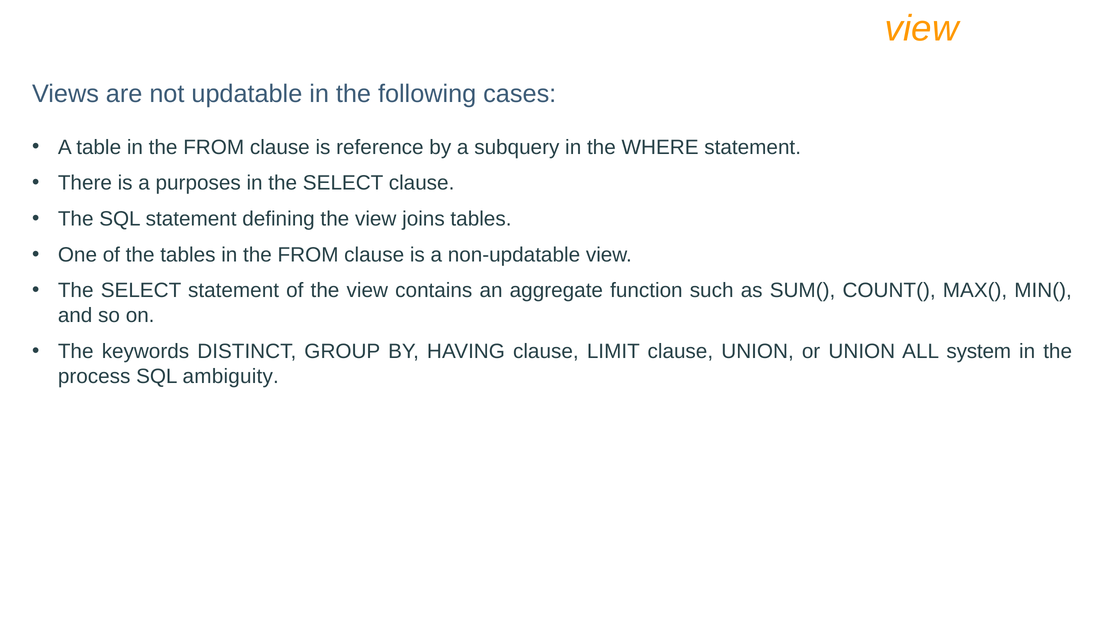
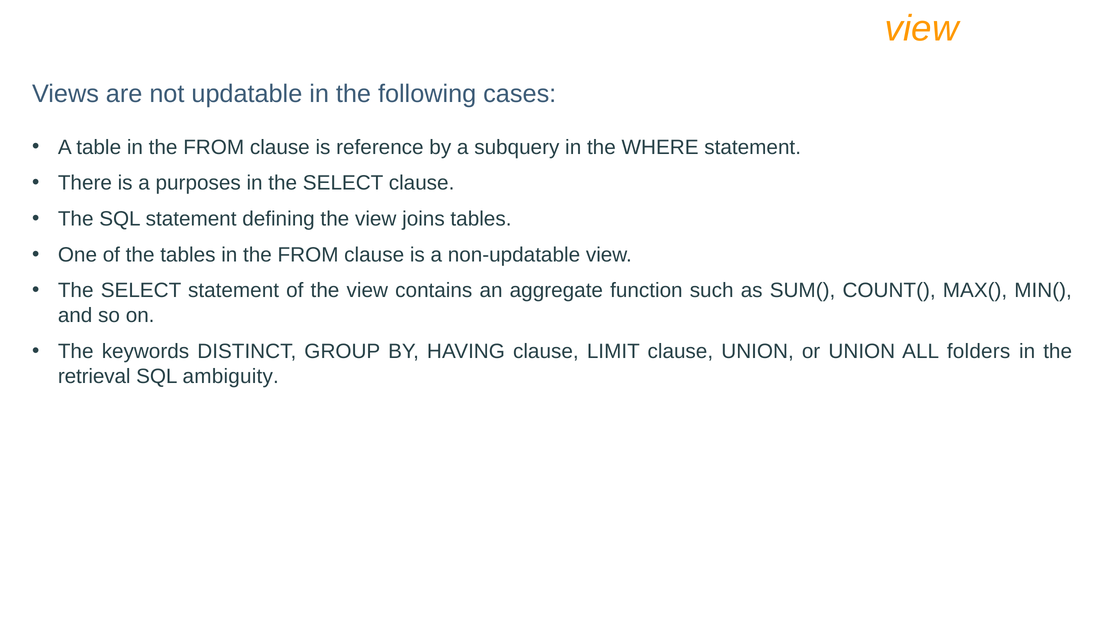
system: system -> folders (979, 352)
process: process -> retrieval (94, 377)
